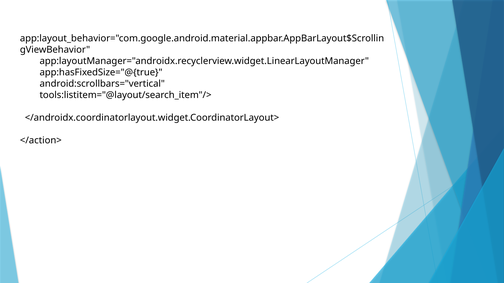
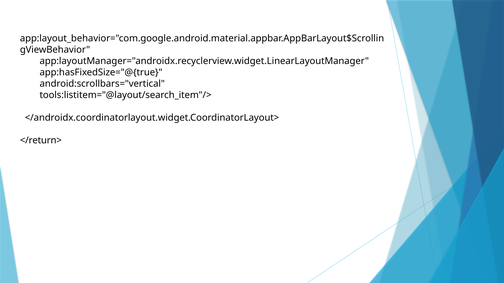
</action>: </action> -> </return> (41, 140)
